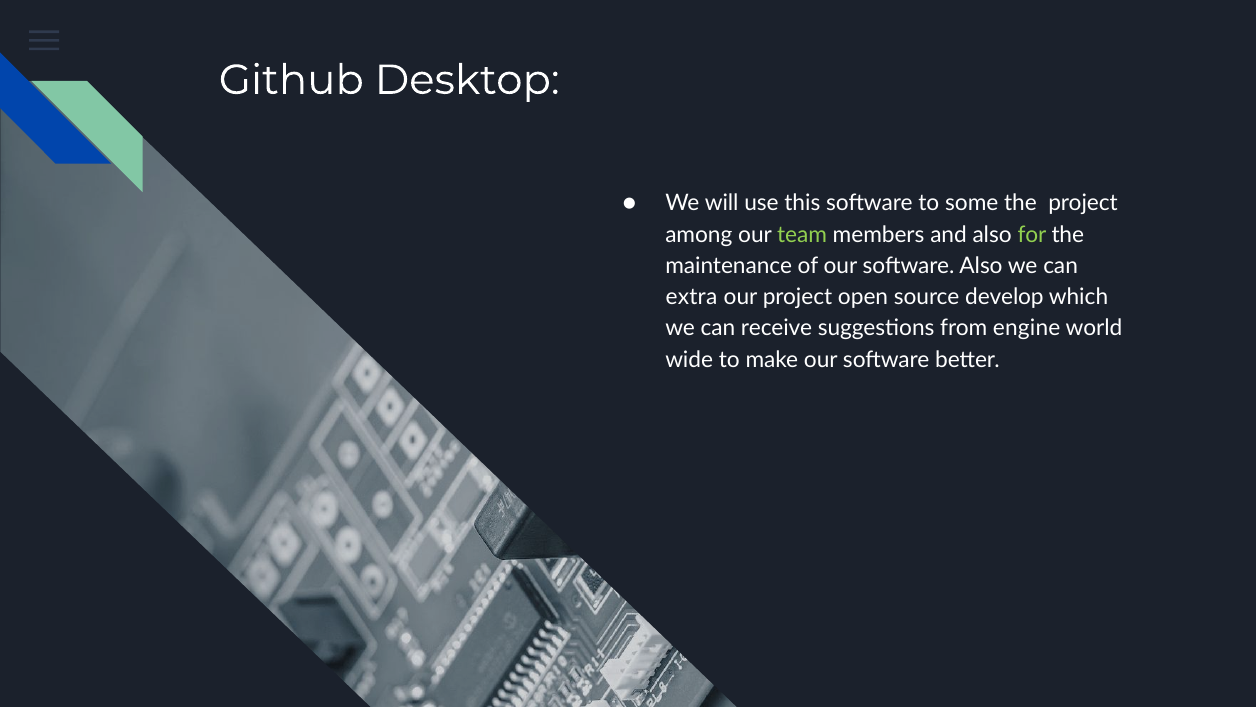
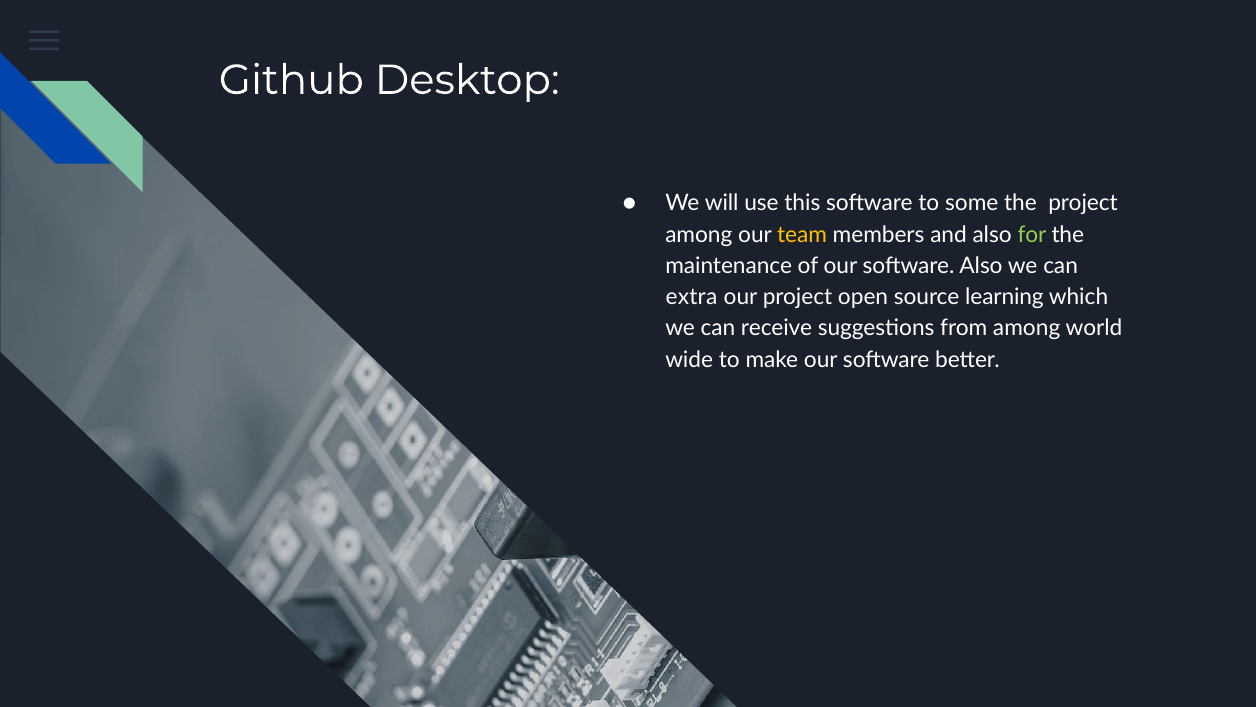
team colour: light green -> yellow (802, 234)
develop: develop -> learning (1004, 297)
from engine: engine -> among (1027, 328)
